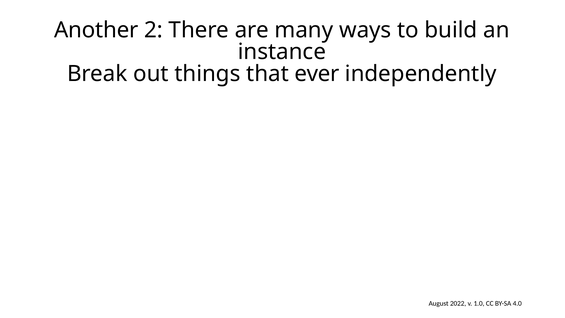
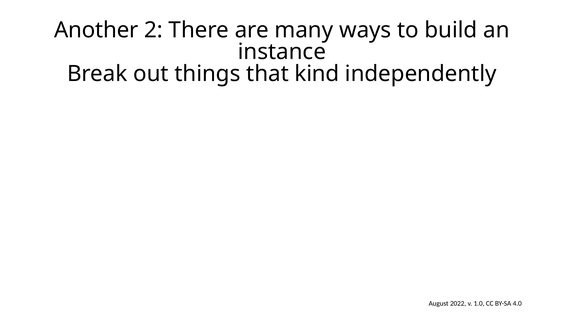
ever: ever -> kind (317, 74)
